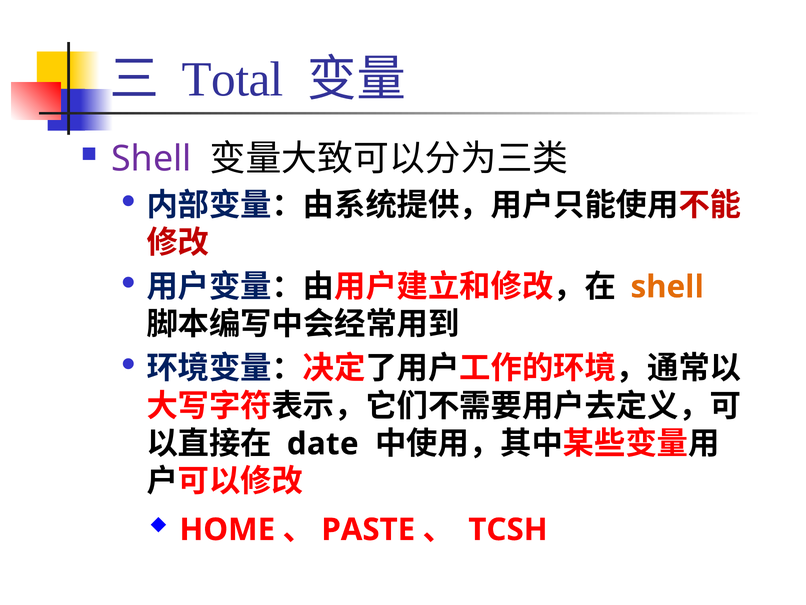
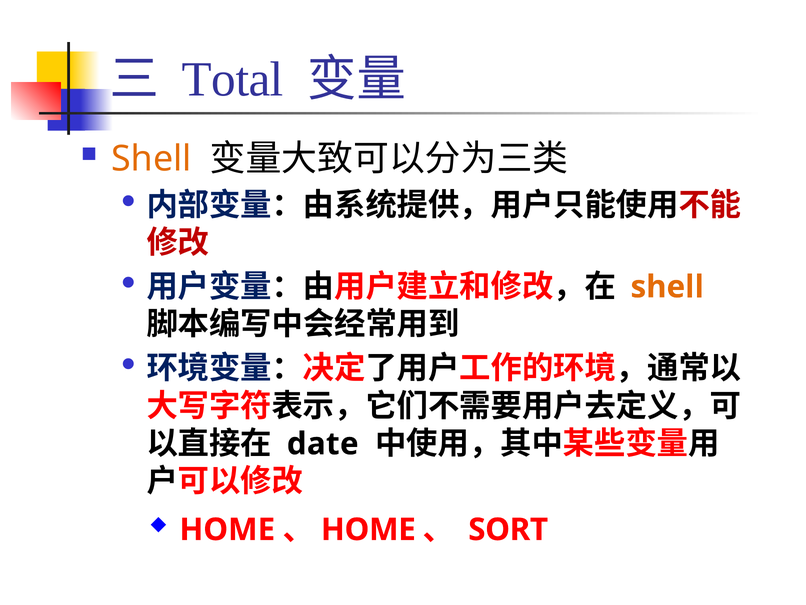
Shell colour: purple -> orange (151, 159)
PASTE: PASTE -> HOME (368, 529)
TCSH: TCSH -> SORT (508, 529)
